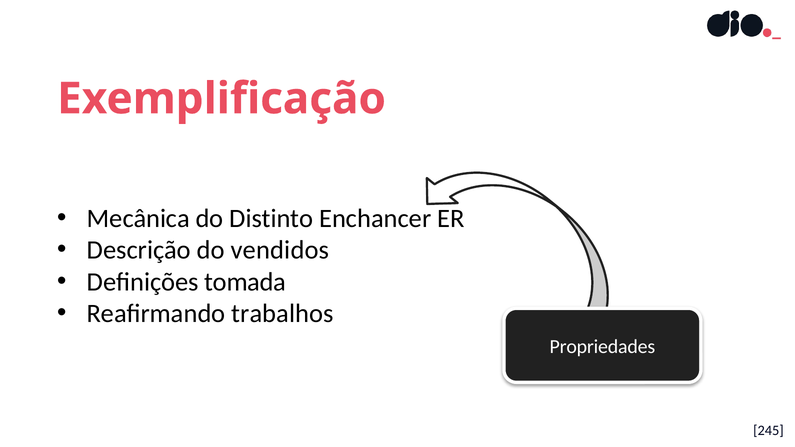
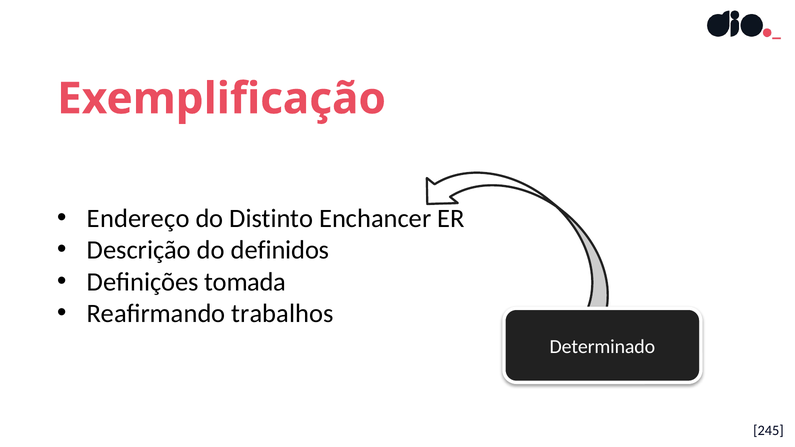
Mecânica: Mecânica -> Endereço (138, 218)
vendidos: vendidos -> definidos (280, 250)
Propriedades: Propriedades -> Determinado (602, 347)
